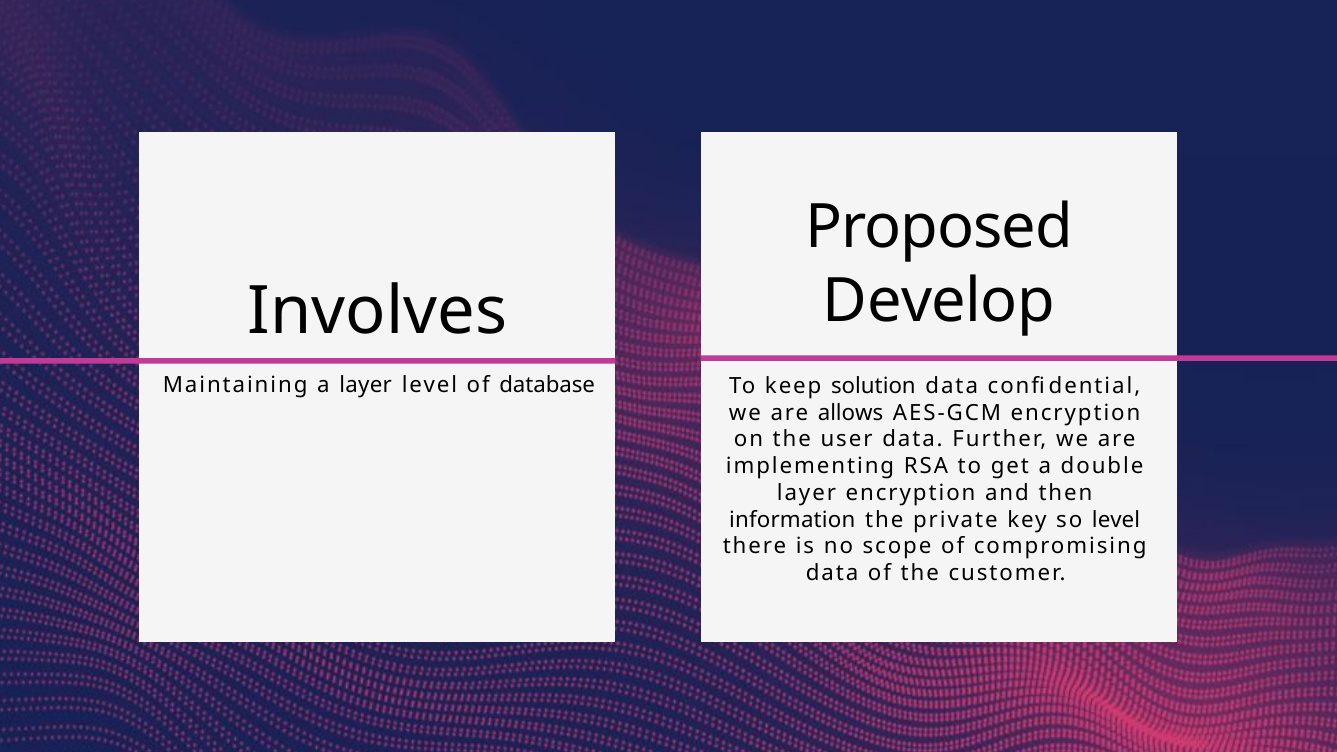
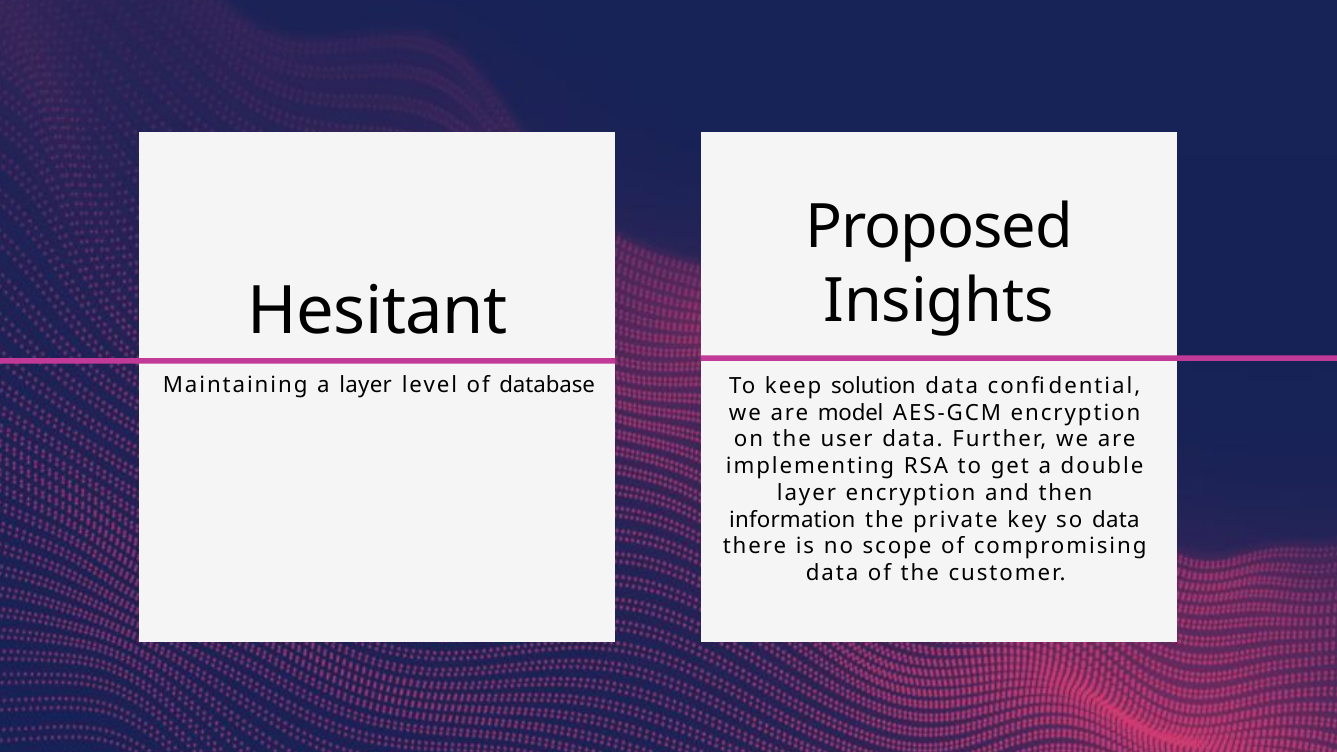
Develop: Develop -> Insights (939, 301)
Involves: Involves -> Hesitant (378, 311)
allows: allows -> model (851, 413)
so level: level -> data (1116, 520)
